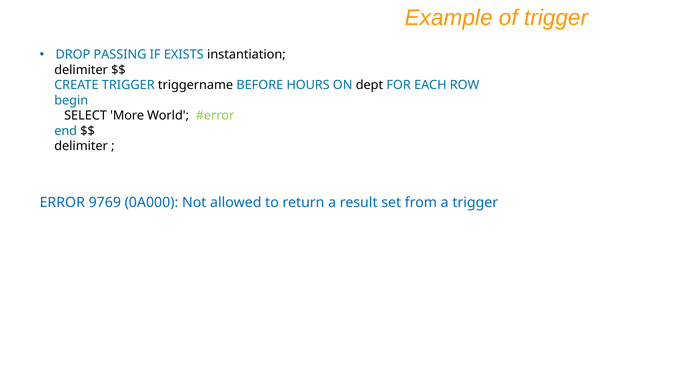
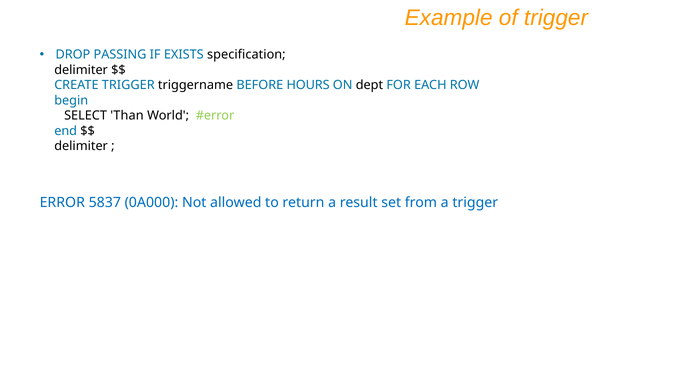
instantiation: instantiation -> specification (246, 55)
More: More -> Than (127, 116)
9769: 9769 -> 5837 (105, 203)
